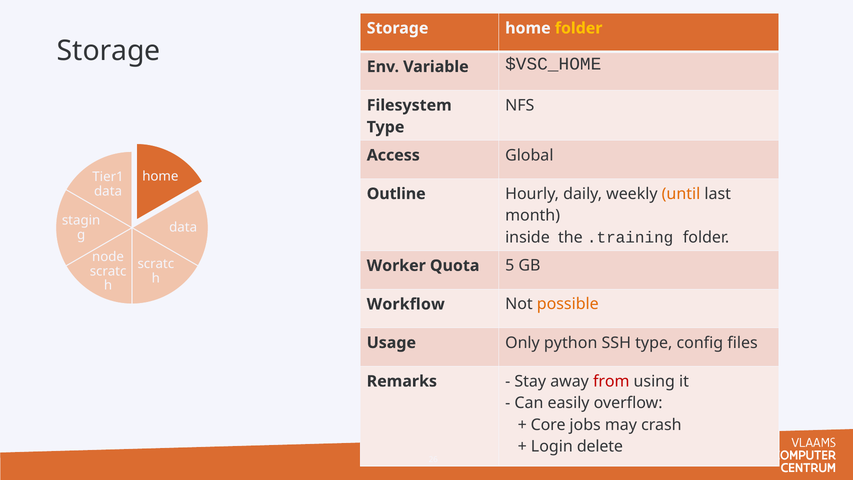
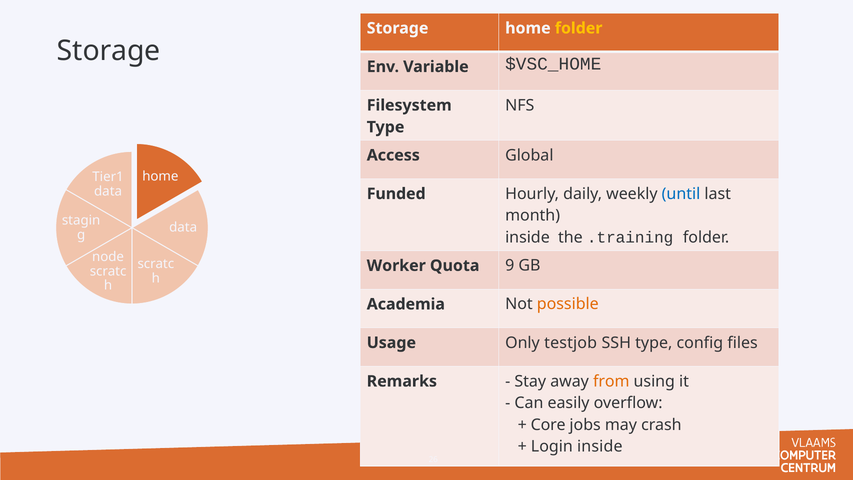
Outline: Outline -> Funded (396, 194)
until colour: orange -> blue (681, 194)
5: 5 -> 9 (510, 266)
Workflow: Workflow -> Academia (406, 304)
python: python -> testjob (571, 343)
from colour: red -> orange (611, 381)
Login delete: delete -> inside (600, 446)
